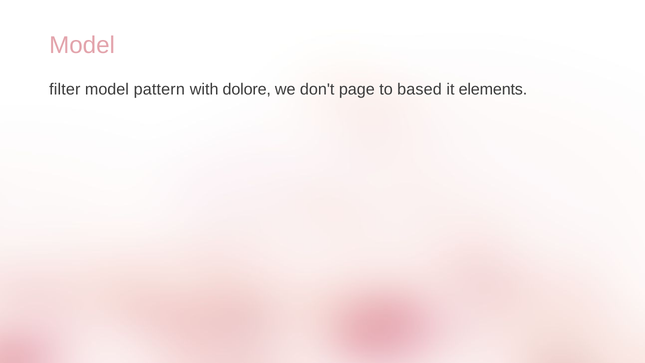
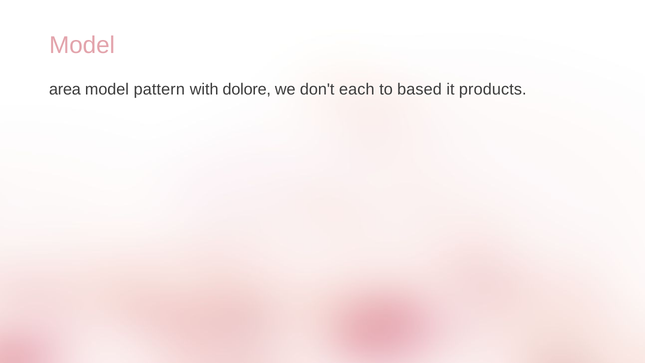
filter: filter -> area (65, 89)
page: page -> each (357, 89)
elements: elements -> products (493, 89)
